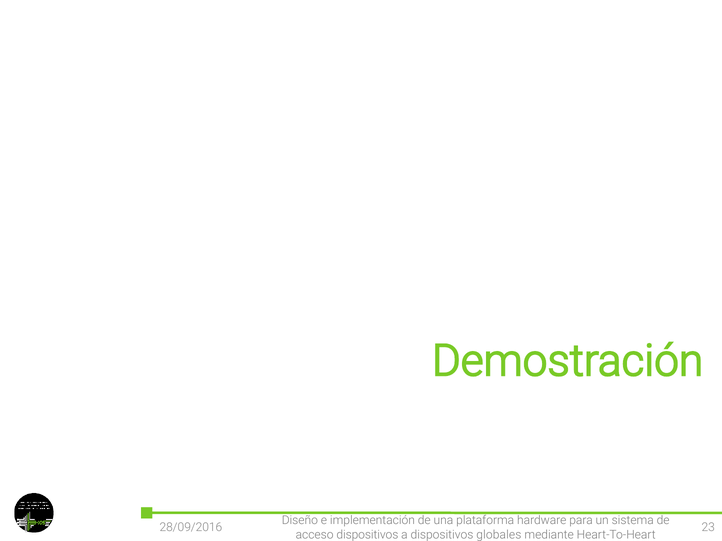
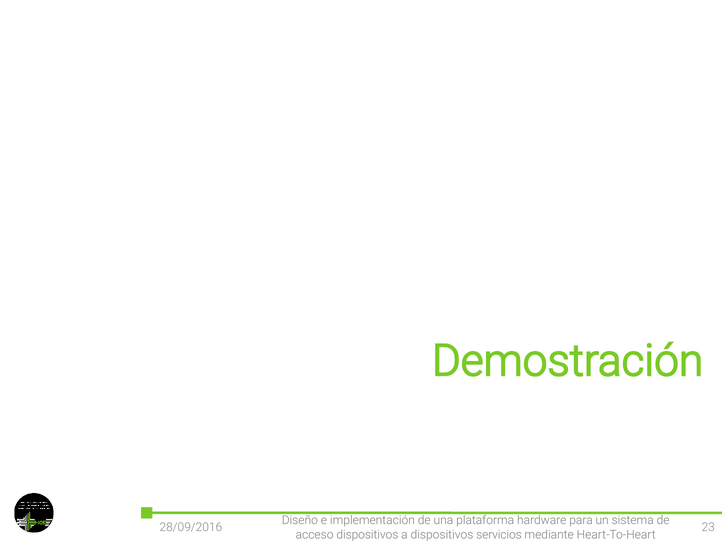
globales: globales -> servicios (499, 535)
